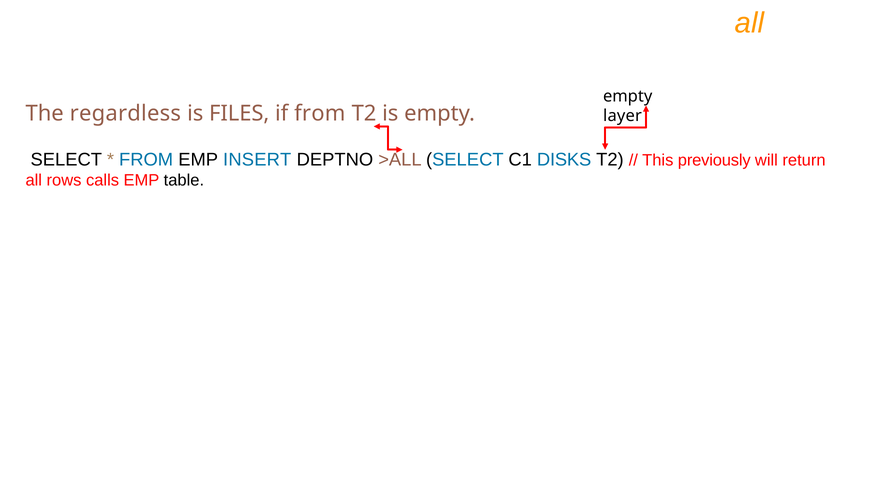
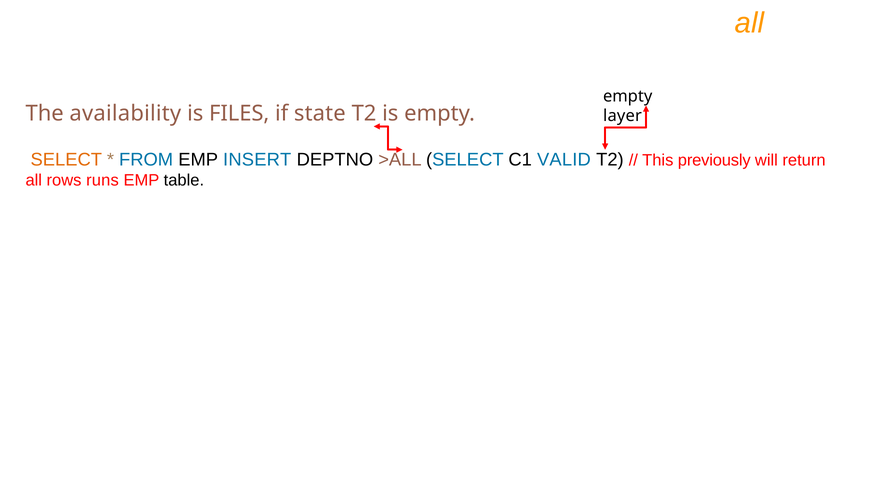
regardless: regardless -> availability (125, 113)
if from: from -> state (320, 113)
SELECT colour: black -> orange (66, 160)
DISKS: DISKS -> VALID (564, 160)
calls: calls -> runs (102, 180)
